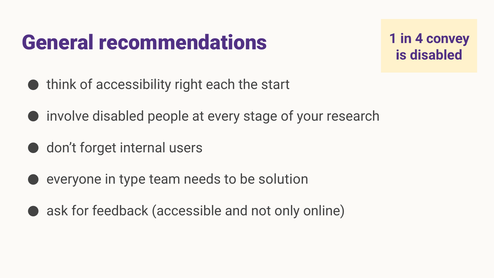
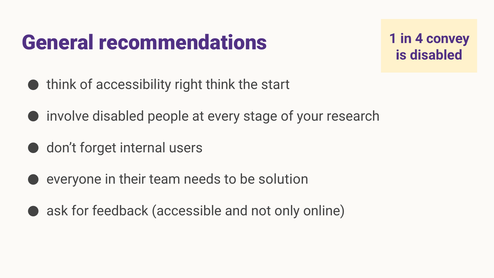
right each: each -> think (220, 85)
type: type -> their (132, 179)
